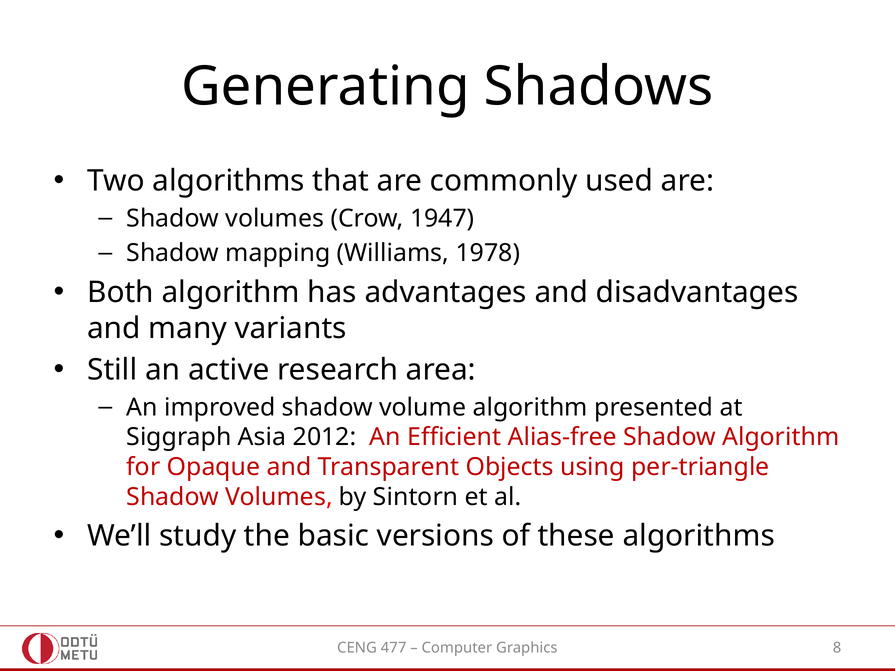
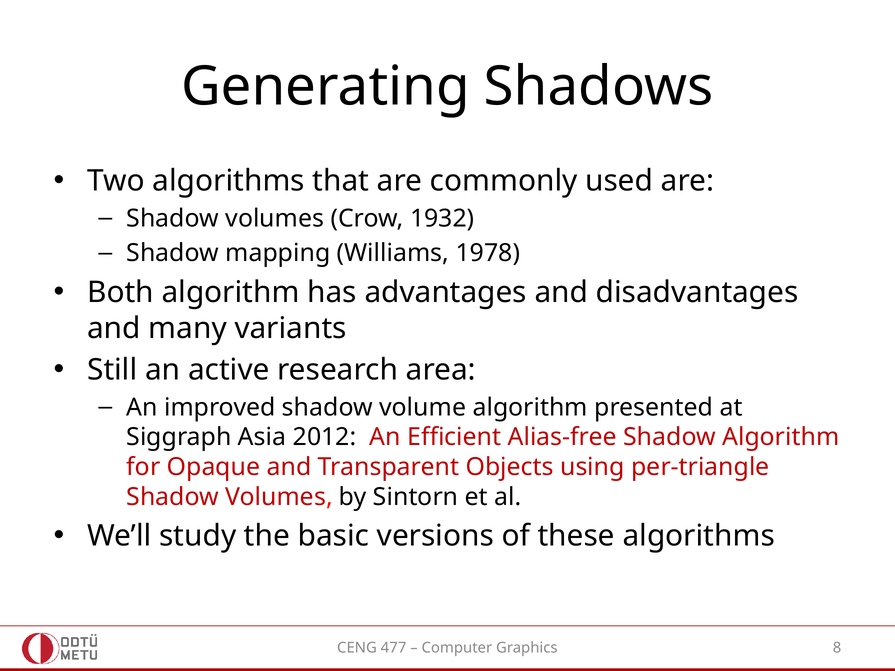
1947: 1947 -> 1932 (442, 219)
